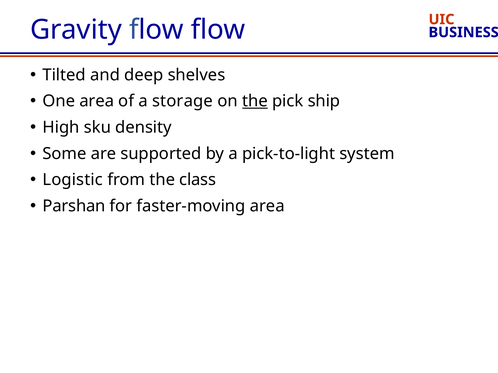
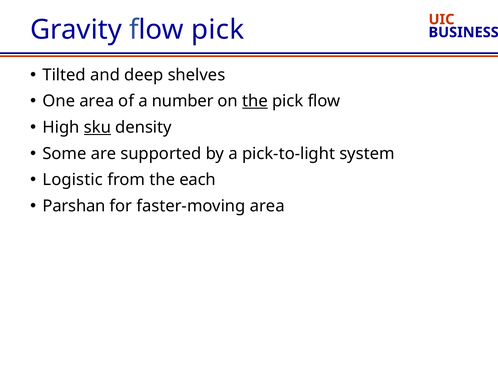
flow flow: flow -> pick (218, 30)
storage: storage -> number (183, 101)
pick ship: ship -> flow (324, 101)
sku underline: none -> present (97, 128)
class: class -> each (198, 180)
